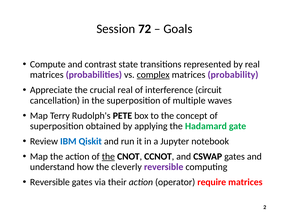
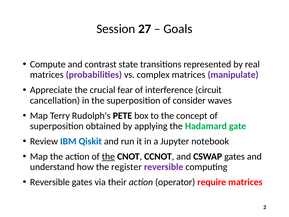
72: 72 -> 27 (145, 29)
complex underline: present -> none (153, 75)
probability: probability -> manipulate (233, 75)
crucial real: real -> fear (125, 90)
multiple: multiple -> consider (189, 100)
cleverly: cleverly -> register (126, 167)
